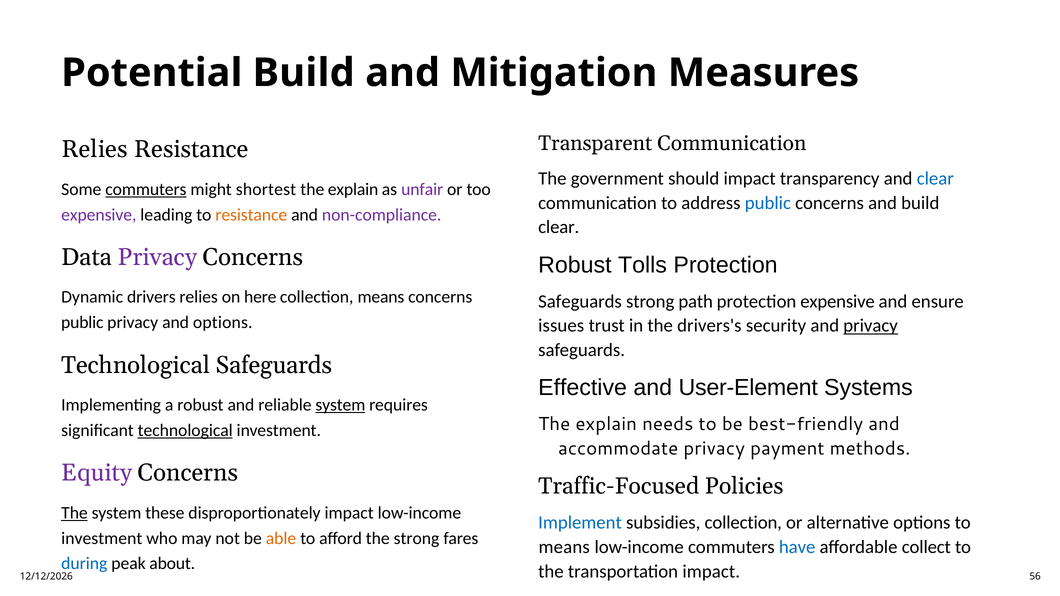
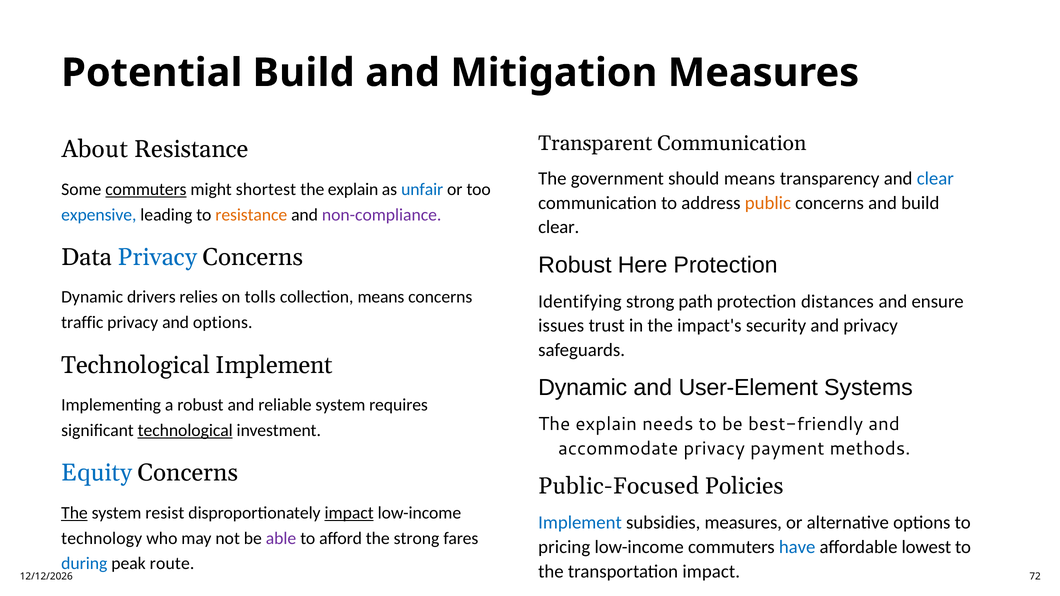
Relies: Relies -> About (95, 149)
should impact: impact -> means (750, 179)
unfair colour: purple -> blue (422, 189)
public colour: blue -> orange (768, 203)
expensive colour: purple -> blue (99, 215)
Privacy colour: purple -> blue (157, 257)
Tolls: Tolls -> Here (643, 265)
here: here -> tolls (260, 297)
Safeguards: Safeguards -> Identifying (580, 302)
protection expensive: expensive -> distances (837, 302)
public: public -> traffic (82, 323)
drivers's: drivers's -> impact's (709, 326)
privacy underline: present -> none (871, 326)
Technological Safeguards: Safeguards -> Implement (274, 365)
Effective: Effective -> Dynamic (583, 388)
system underline: present -> none (340, 405)
Equity colour: purple -> blue (97, 473)
Traffic-Focused: Traffic-Focused -> Public-Focused (619, 486)
these: these -> resist (165, 513)
impact underline: none -> present (349, 513)
subsidies collection: collection -> measures (743, 523)
investment: investment -> technology (102, 538)
able colour: orange -> purple (281, 538)
means: means -> pricing (564, 547)
collect: collect -> lowest (926, 547)
about: about -> route (172, 564)
56: 56 -> 72 (1035, 577)
